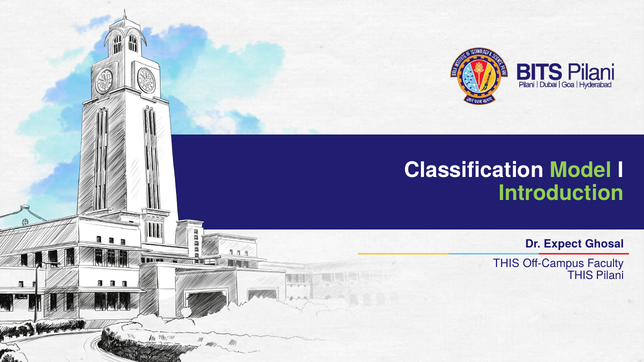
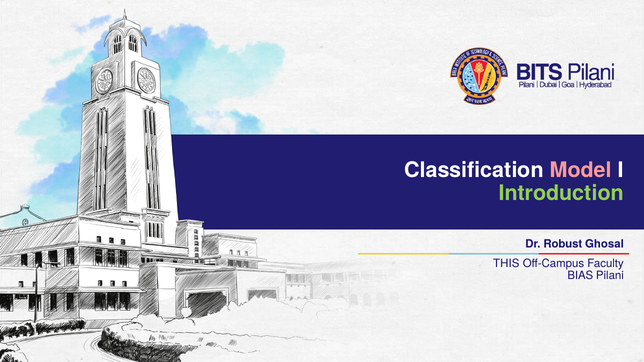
Model colour: light green -> pink (581, 170)
Expect: Expect -> Robust (563, 244)
THIS: THIS -> BIAS (580, 276)
